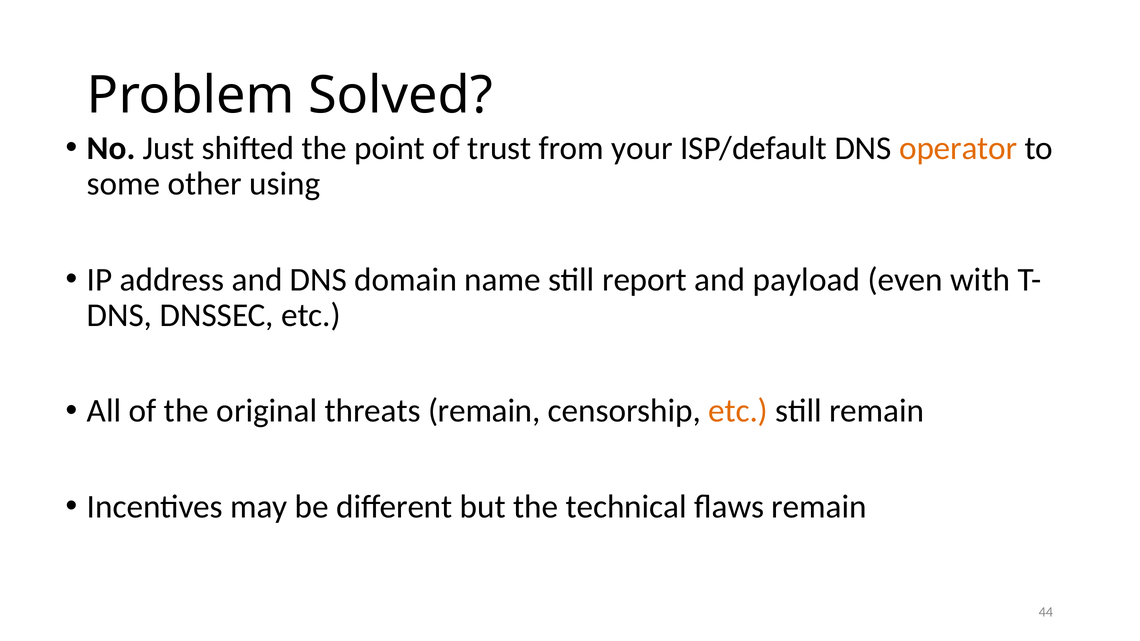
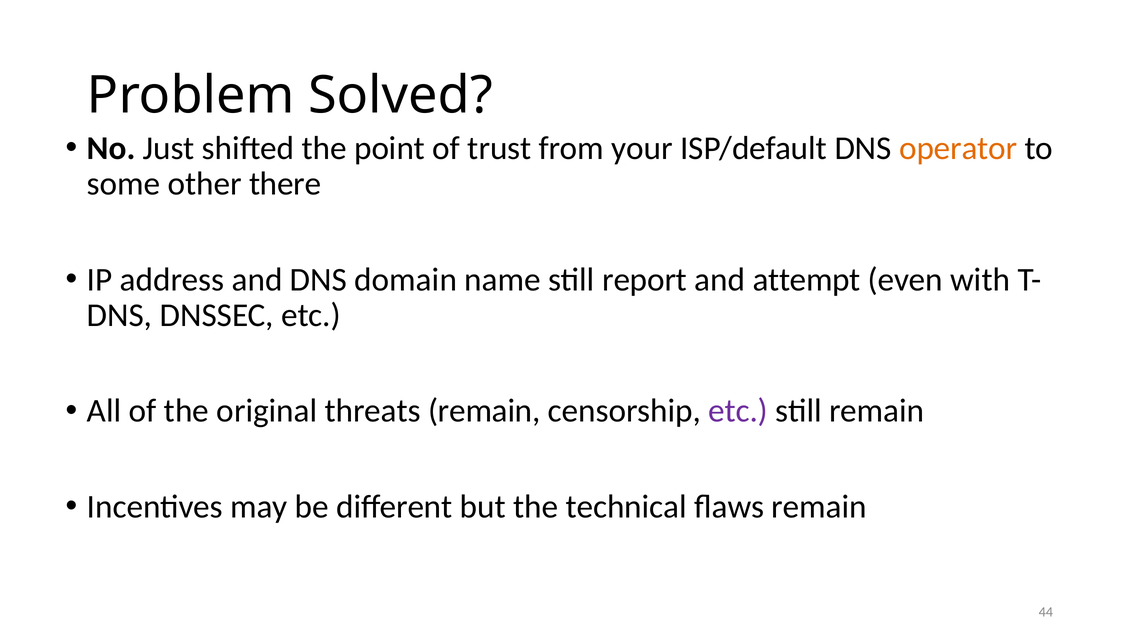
using: using -> there (285, 184)
payload: payload -> attempt (807, 280)
etc colour: orange -> purple (738, 411)
